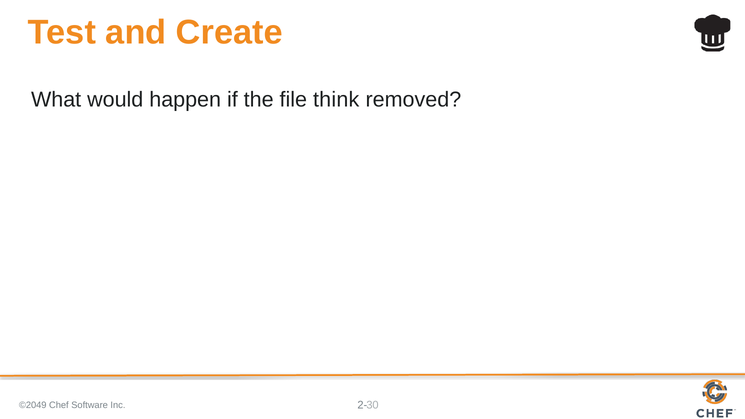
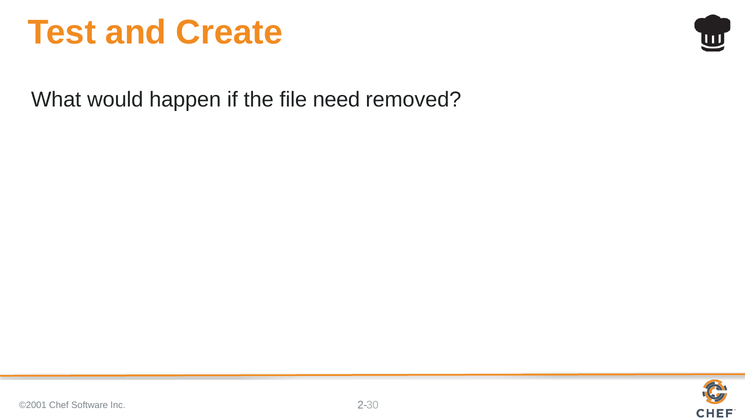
think: think -> need (336, 99)
©2049: ©2049 -> ©2001 (33, 405)
